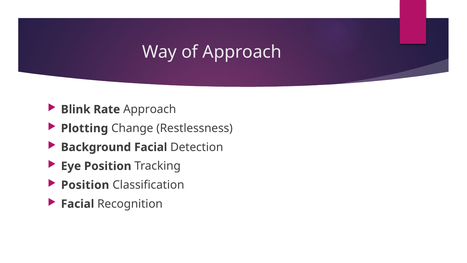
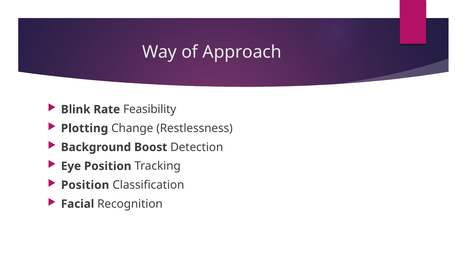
Rate Approach: Approach -> Feasibility (150, 109)
Background Facial: Facial -> Boost (151, 147)
